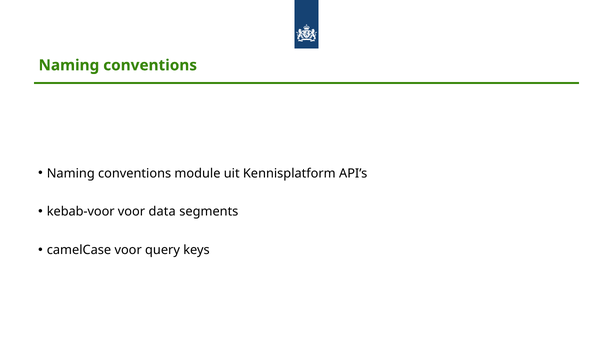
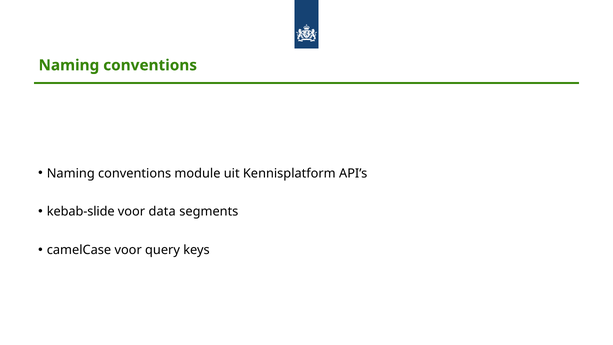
kebab-voor: kebab-voor -> kebab-slide (81, 212)
